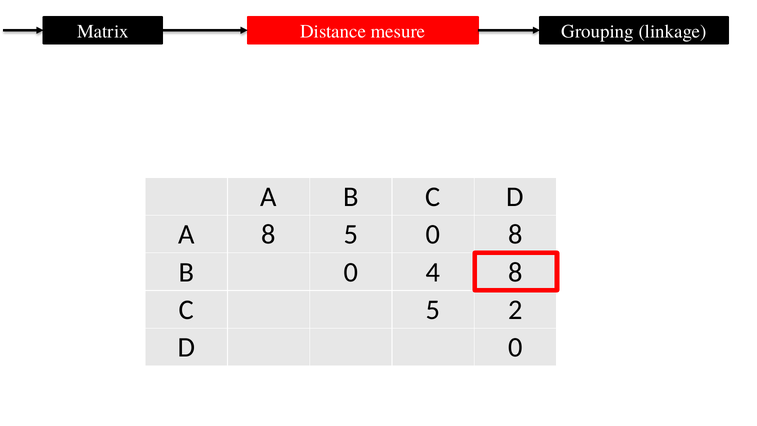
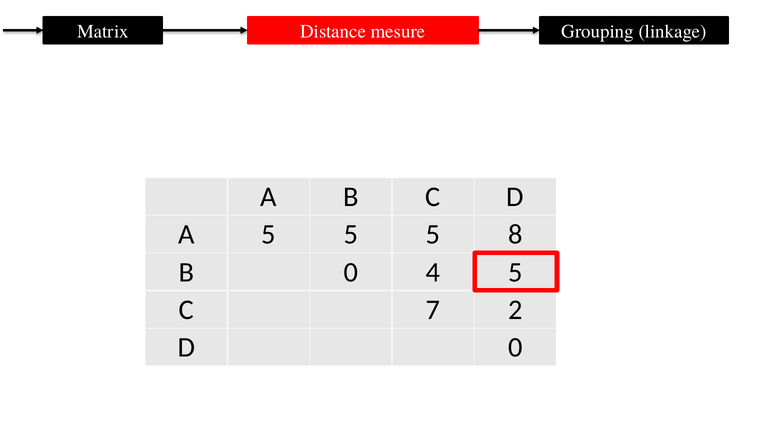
A 8: 8 -> 5 (269, 235)
0: 0 -> 5 (433, 235)
4 8: 8 -> 5 (515, 272)
C 5: 5 -> 7 (433, 310)
